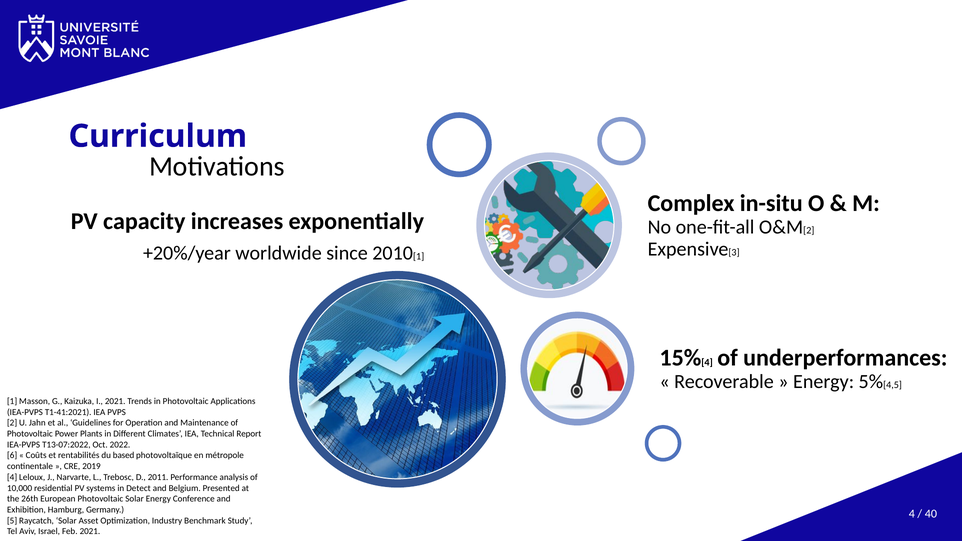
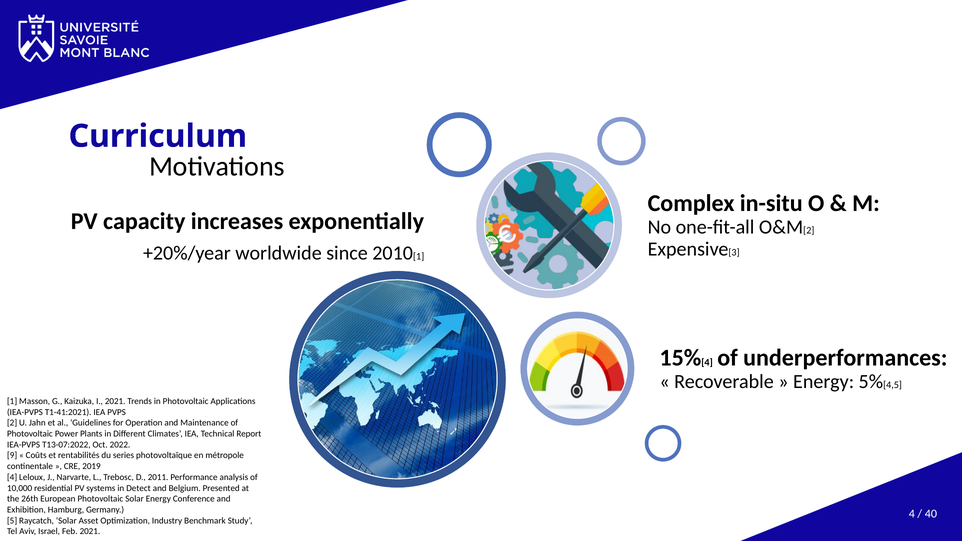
6: 6 -> 9 (12, 456)
based: based -> series (124, 456)
